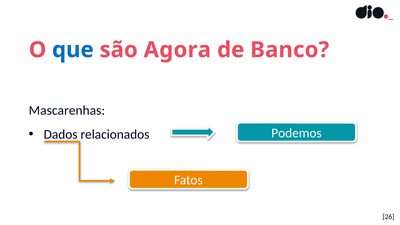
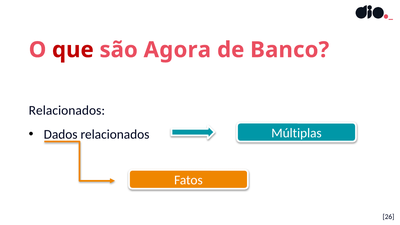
que colour: blue -> red (73, 50)
Mascarenhas: Mascarenhas -> Relacionados (67, 111)
Podemos: Podemos -> Múltiplas (296, 133)
